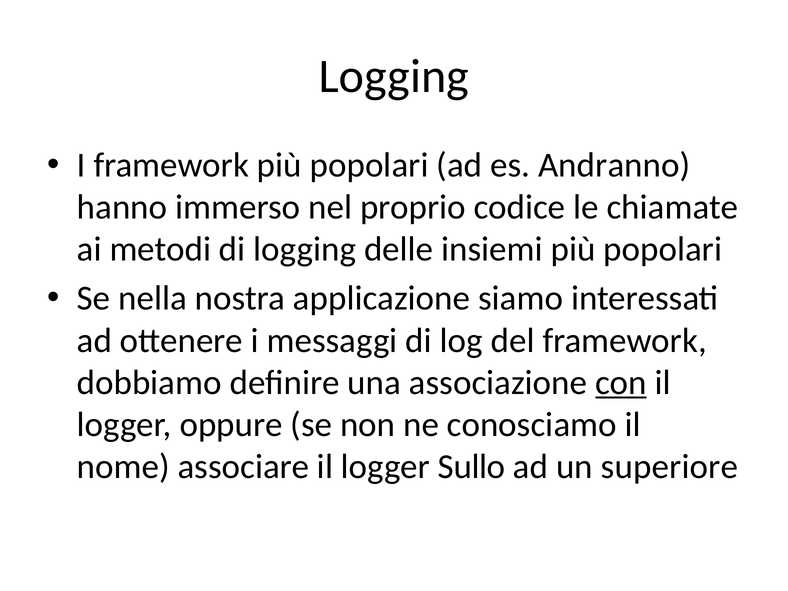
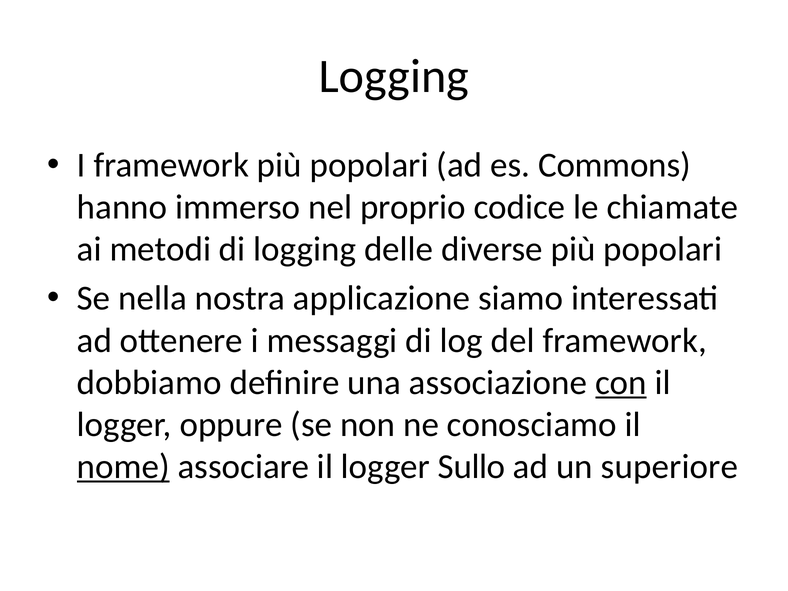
Andranno: Andranno -> Commons (614, 165)
insiemi: insiemi -> diverse (492, 249)
nome underline: none -> present (123, 467)
